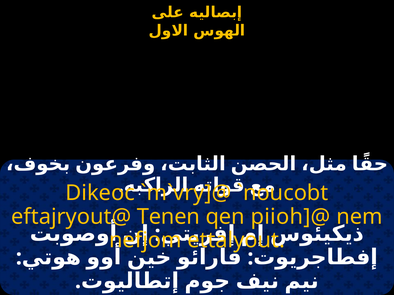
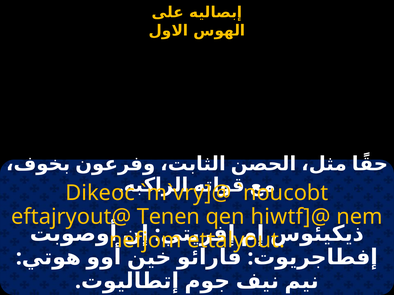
piioh]@: piioh]@ -> hiwtf]@ (291, 217)
